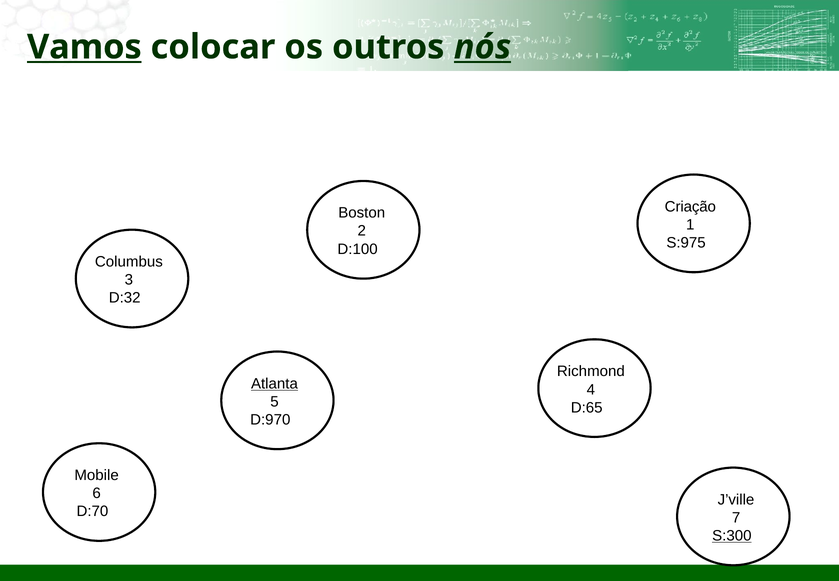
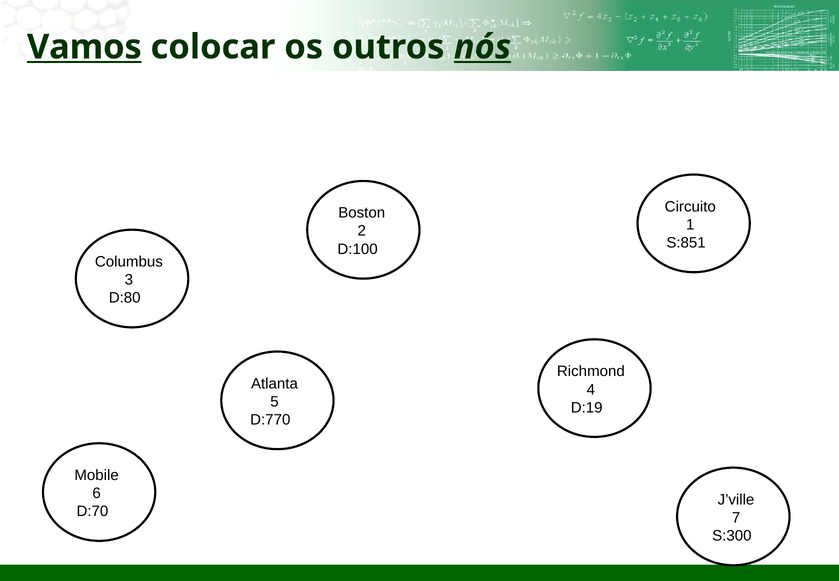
Criação: Criação -> Circuito (690, 207)
S:975: S:975 -> S:851 (686, 243)
D:32: D:32 -> D:80 (125, 298)
Atlanta underline: present -> none (274, 384)
D:65: D:65 -> D:19 (587, 408)
D:970: D:970 -> D:770 (270, 420)
S:300 underline: present -> none (732, 536)
